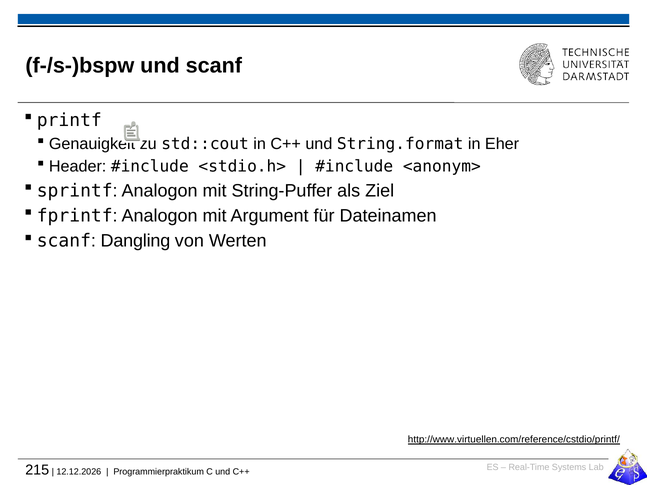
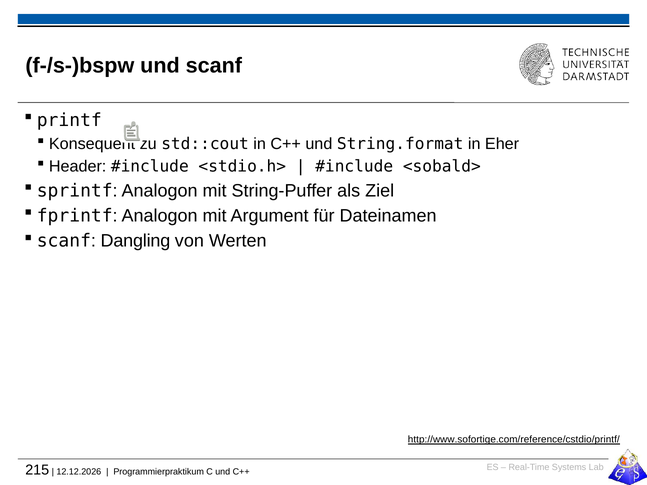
Genauigkeit: Genauigkeit -> Konsequent (92, 144)
<anonym>: <anonym> -> <sobald> (442, 167)
http://www.virtuellen.com/reference/cstdio/printf/: http://www.virtuellen.com/reference/cstdio/printf/ -> http://www.sofortige.com/reference/cstdio/printf/ (514, 440)
